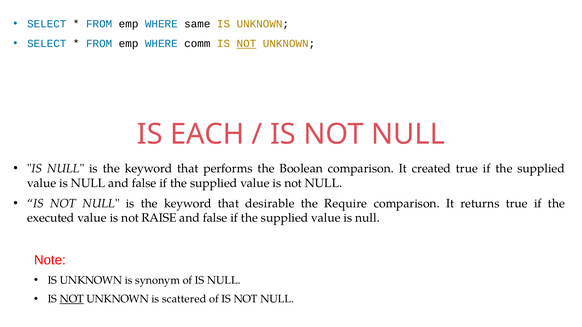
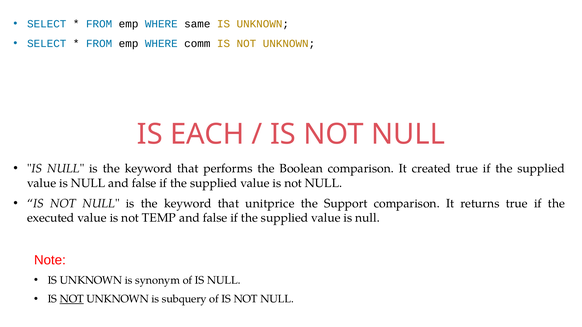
NOT underline: present -> none (246, 44)
desirable: desirable -> unitprice (270, 204)
Require: Require -> Support (346, 204)
RAISE: RAISE -> TEMP (159, 218)
scattered: scattered -> subquery (184, 299)
